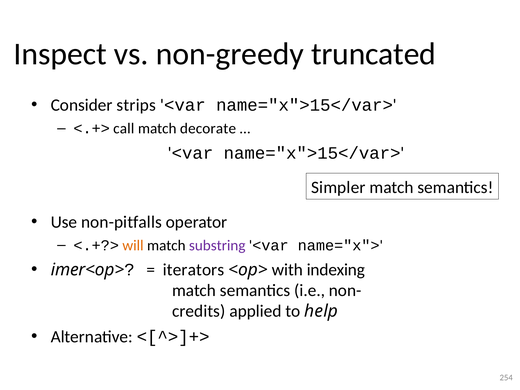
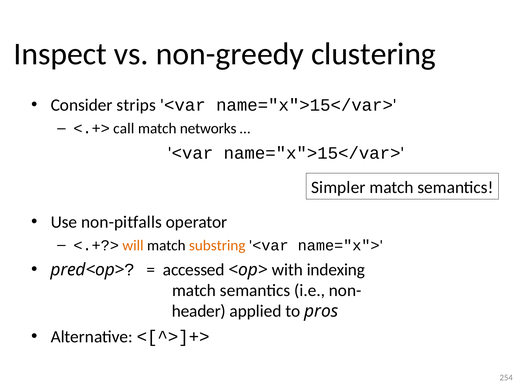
truncated: truncated -> clustering (373, 54)
decorate: decorate -> networks (208, 129)
substring colour: purple -> orange (217, 245)
imer<op>: imer<op> -> pred<op> (88, 270)
iterators: iterators -> accessed (194, 270)
credits: credits -> header (199, 311)
help: help -> pros (321, 311)
